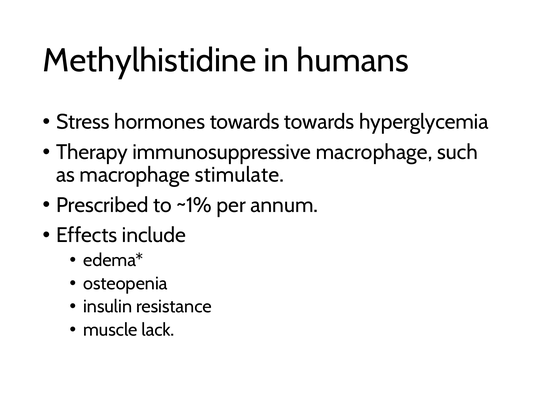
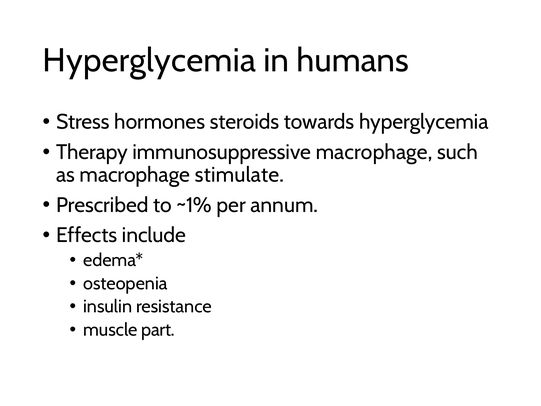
Methylhistidine: Methylhistidine -> Hyperglycemia (149, 61)
hormones towards: towards -> steroids (245, 122)
lack: lack -> part (158, 330)
